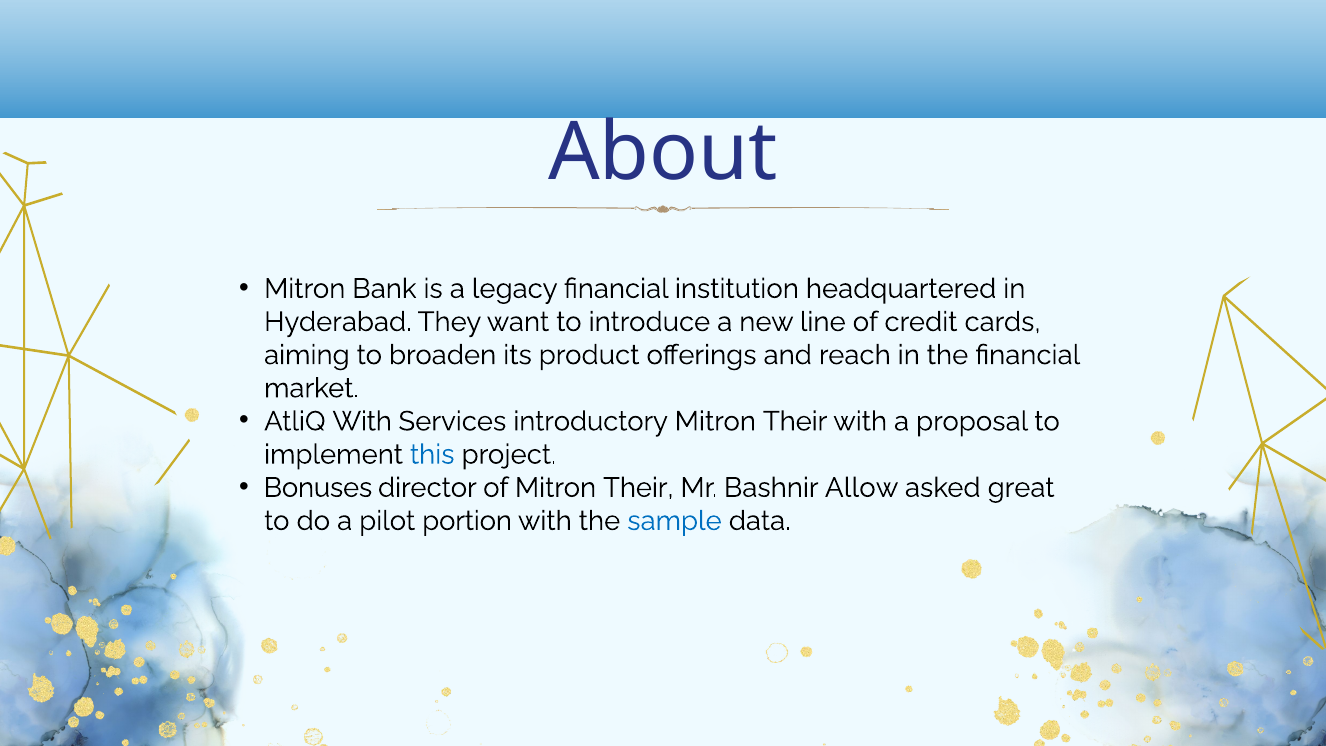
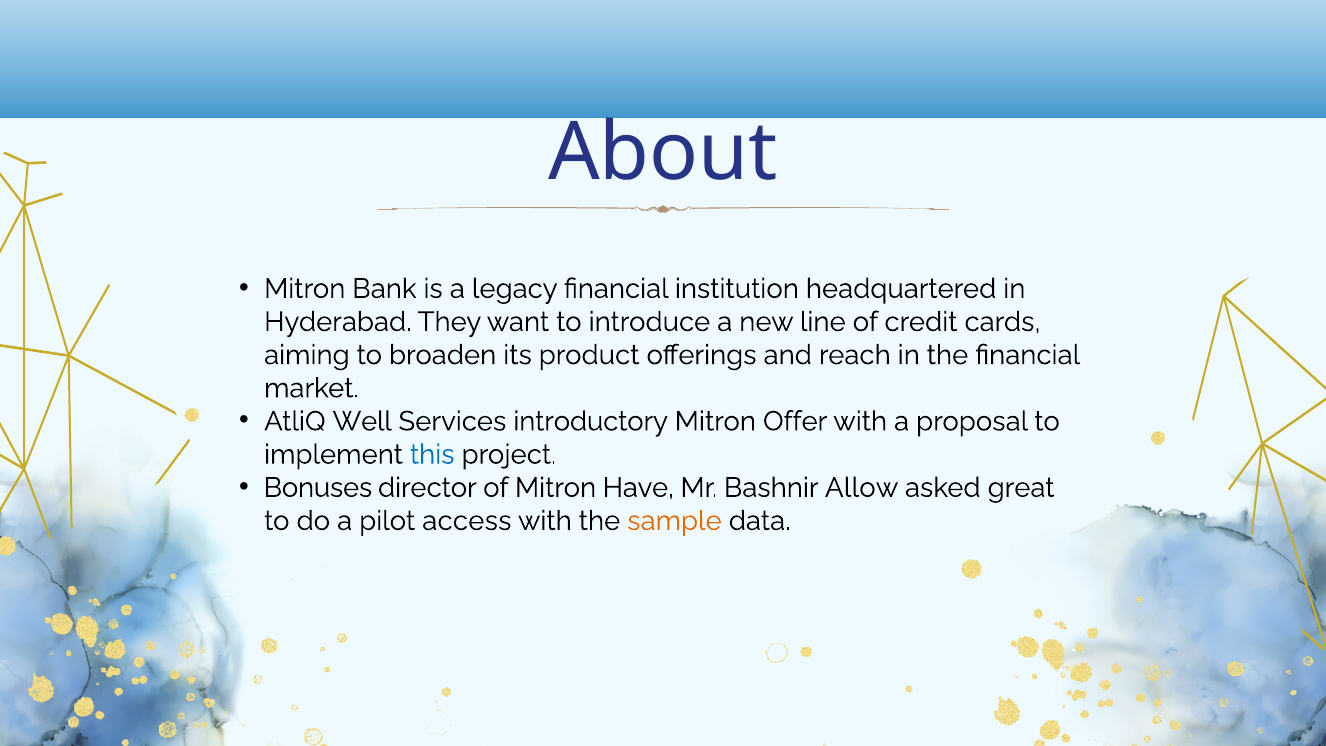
AtliQ With: With -> Well (362, 421)
Their: Their -> Offer (795, 421)
of Mitron Their: Their -> Have (638, 488)
portion: portion -> access (467, 521)
sample colour: blue -> orange (674, 521)
